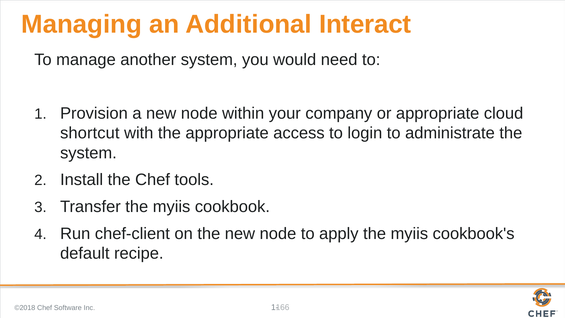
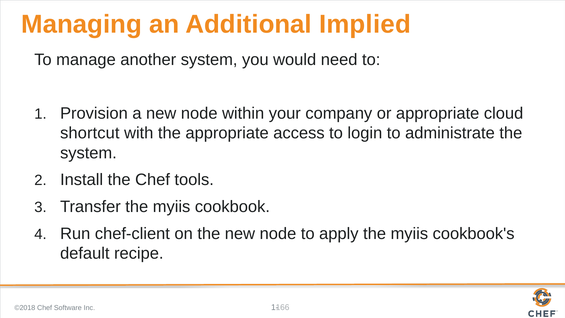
Interact: Interact -> Implied (365, 24)
